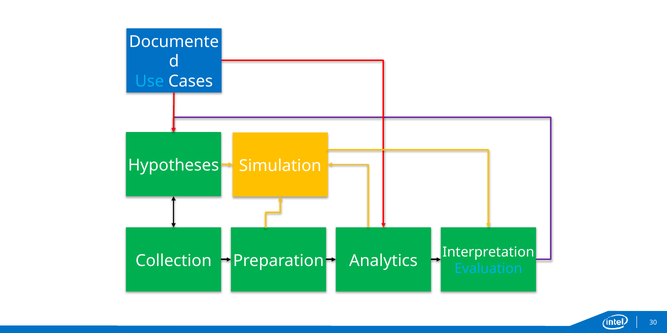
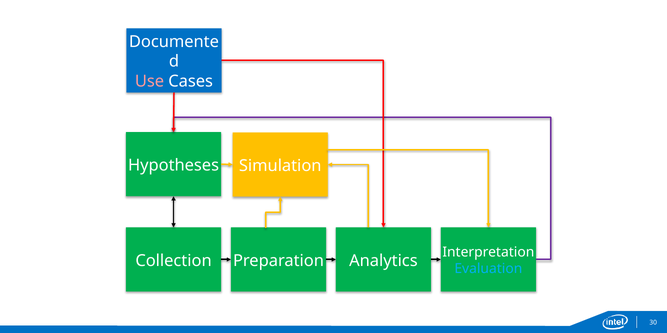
Use colour: light blue -> pink (150, 81)
